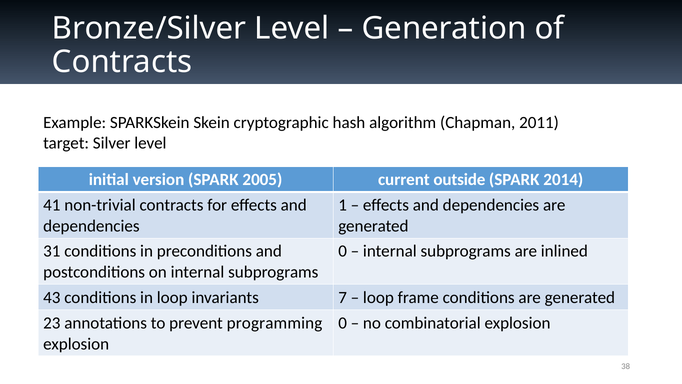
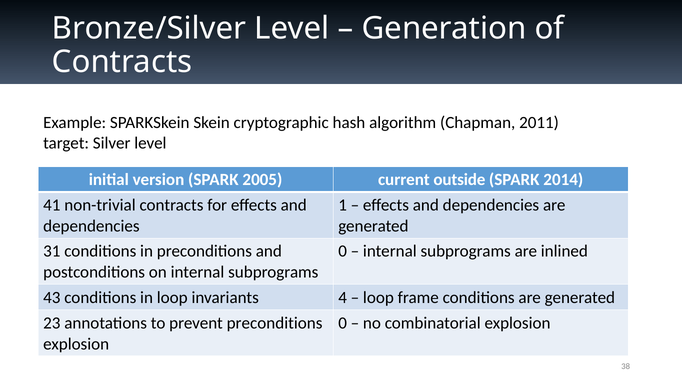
7: 7 -> 4 (343, 297)
prevent programming: programming -> preconditions (275, 323)
